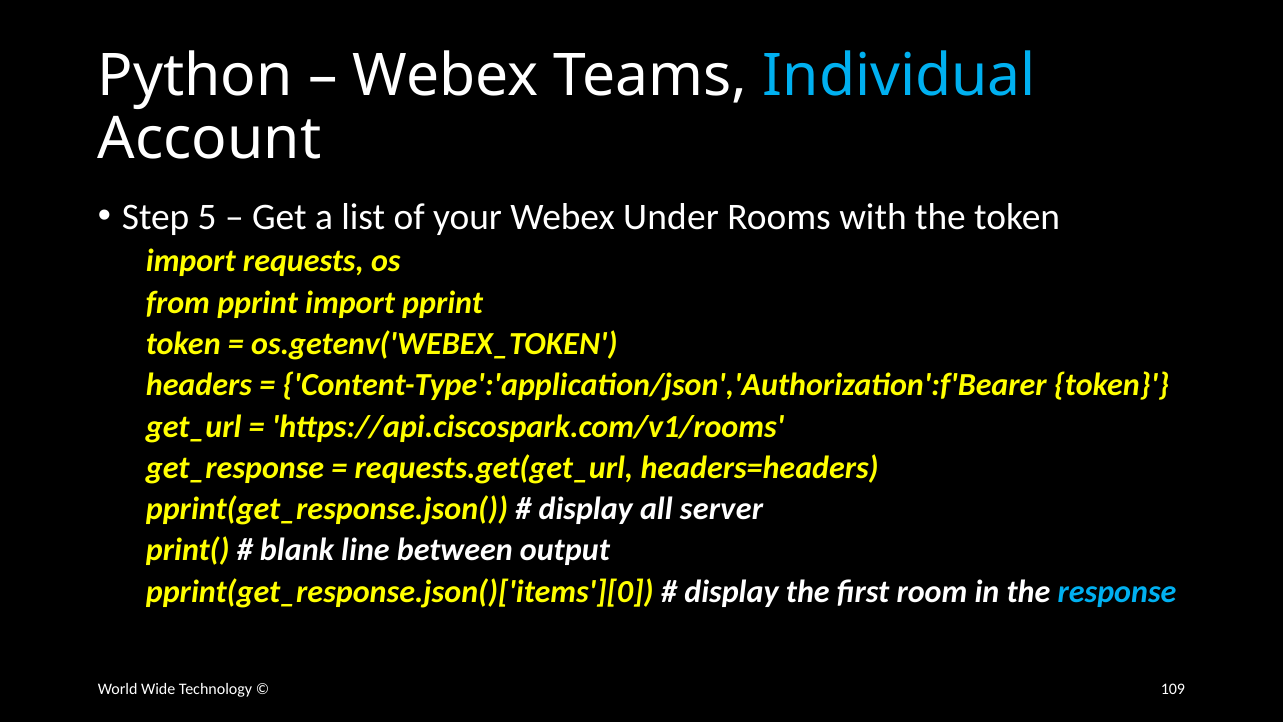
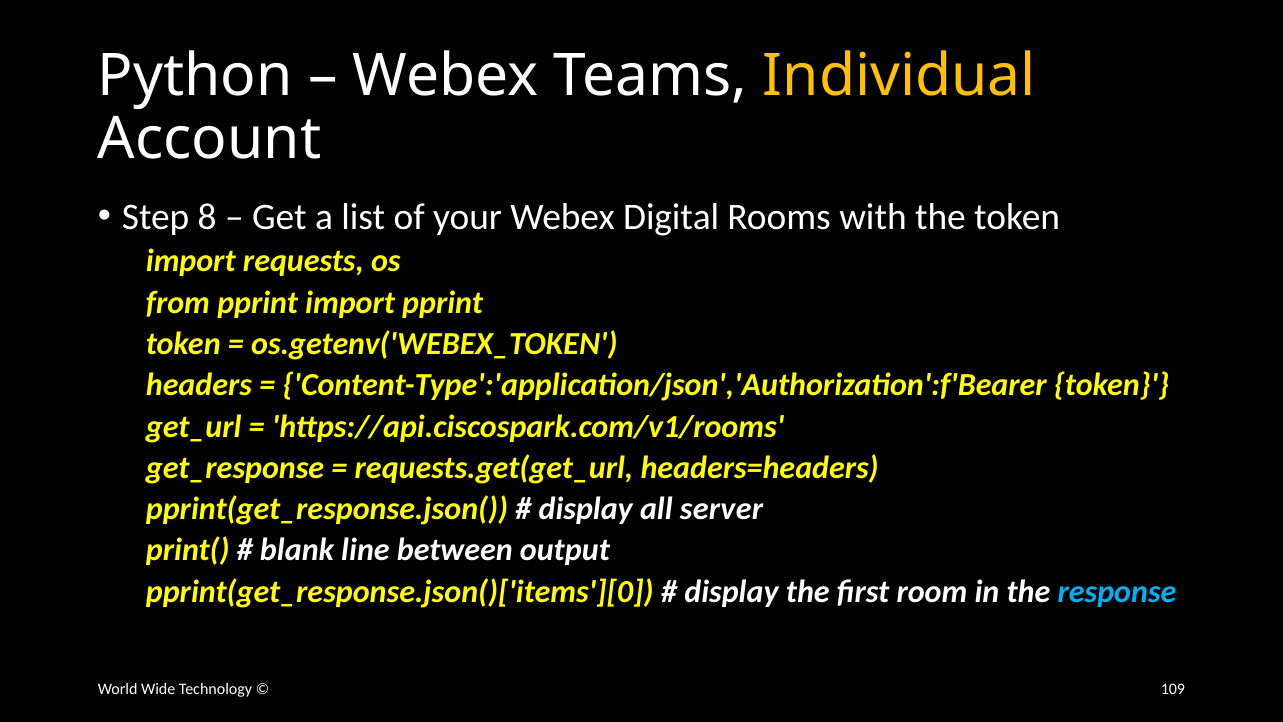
Individual colour: light blue -> yellow (899, 76)
5: 5 -> 8 (207, 217)
Under: Under -> Digital (671, 217)
